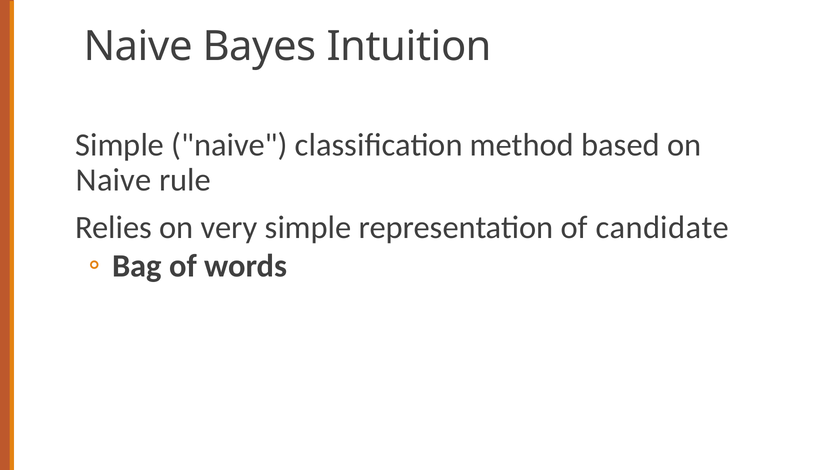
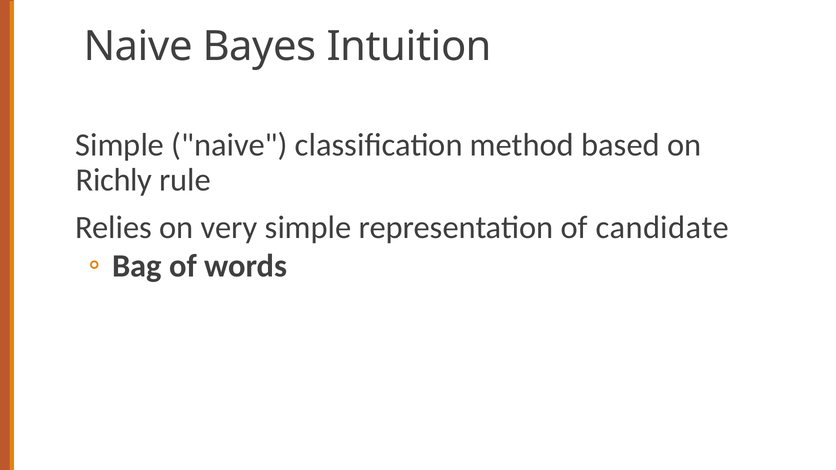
Naive: Naive -> Richly (114, 180)
